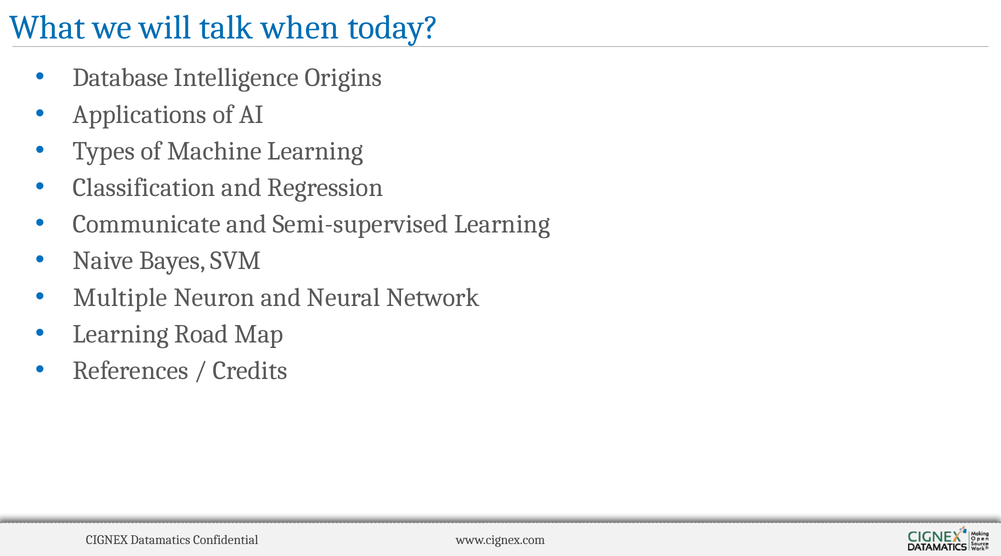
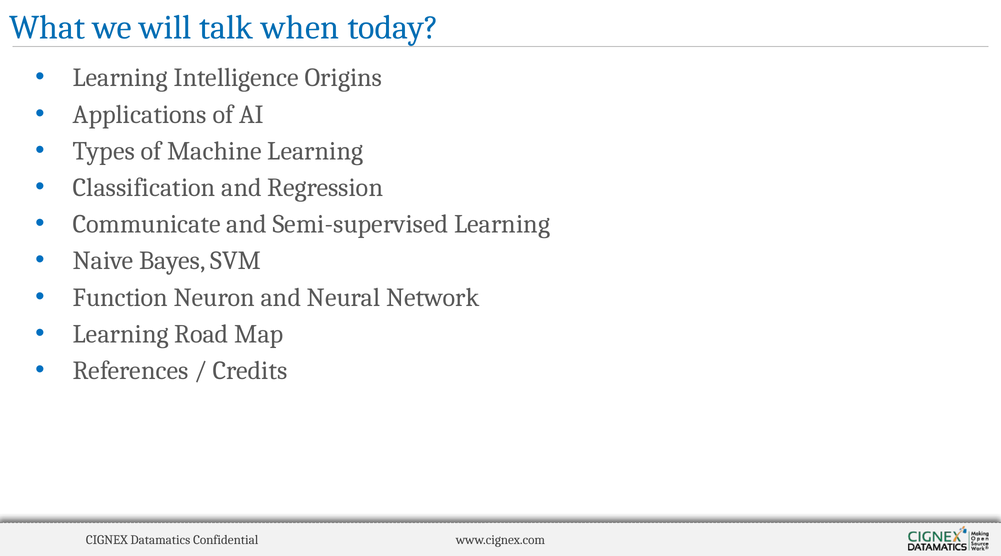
Database: Database -> Learning (120, 78)
Multiple: Multiple -> Function (120, 298)
